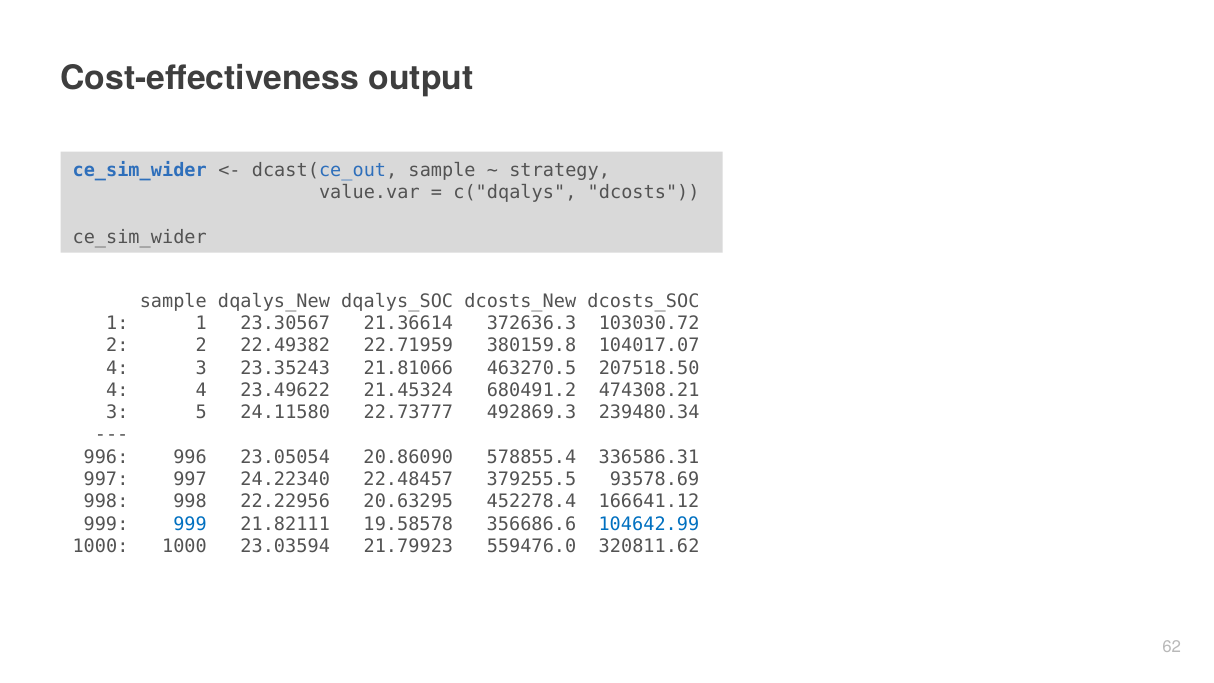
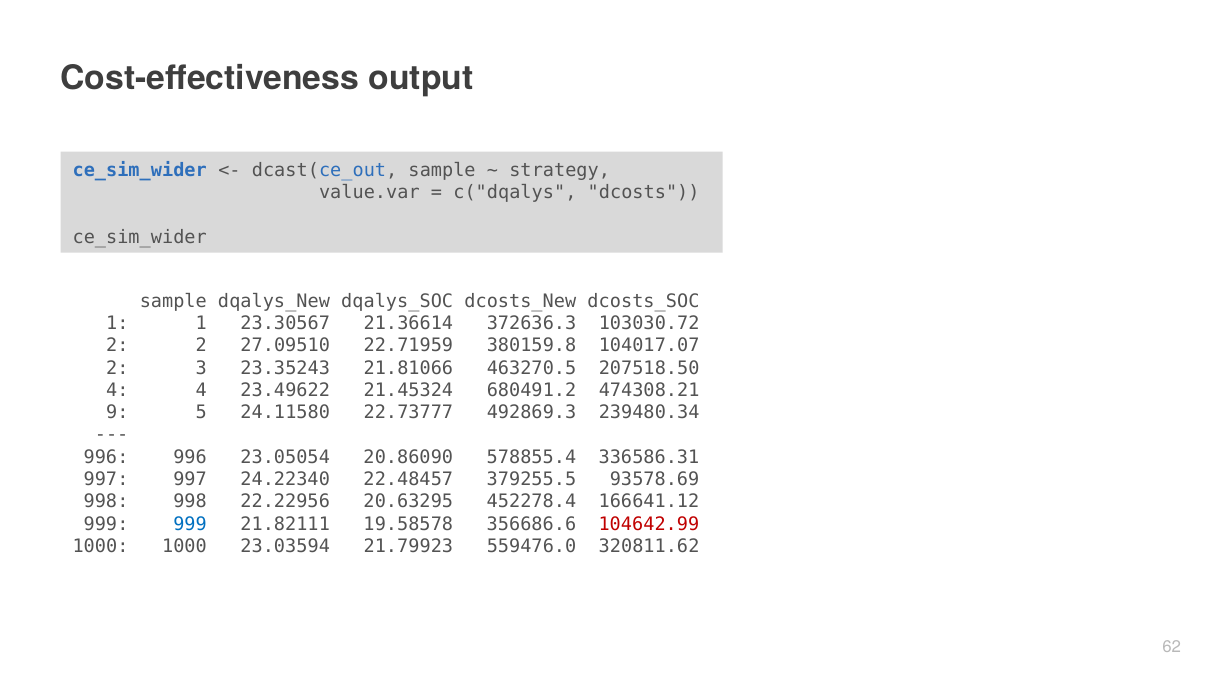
22.49382: 22.49382 -> 27.09510 (285, 346)
4: 4 -> 2 (117, 368)
3: 3 -> 9 (117, 412)
104642.99 colour: blue -> red (649, 524)
